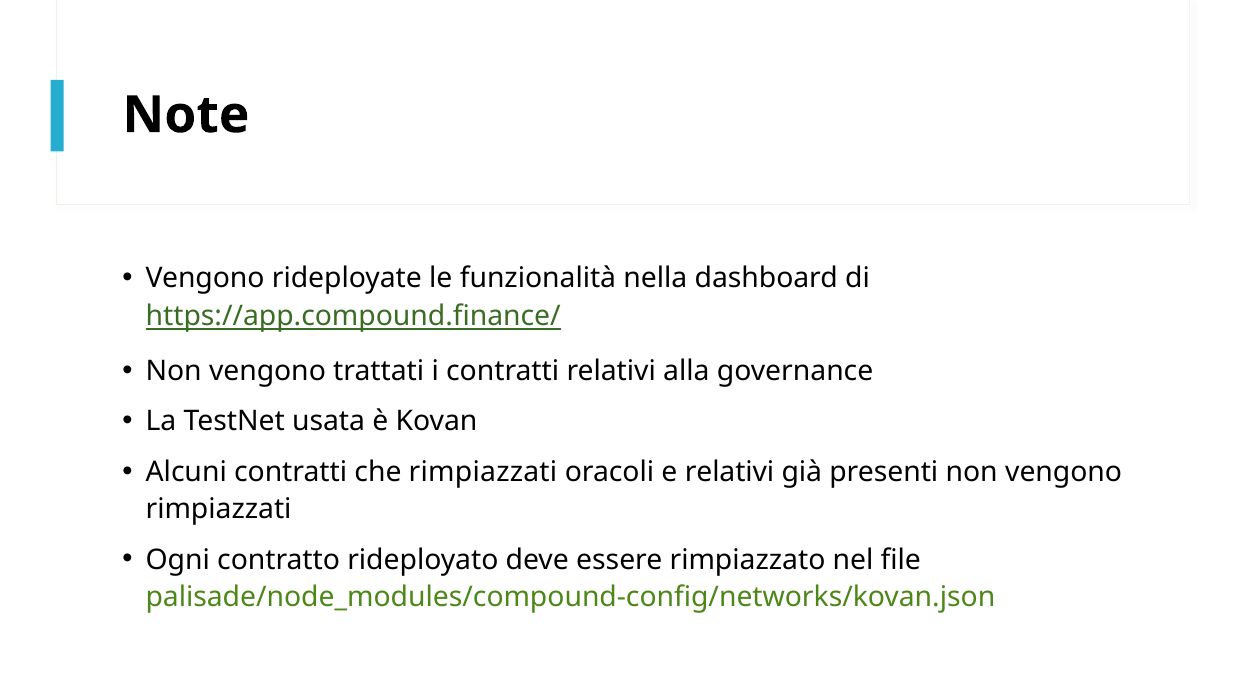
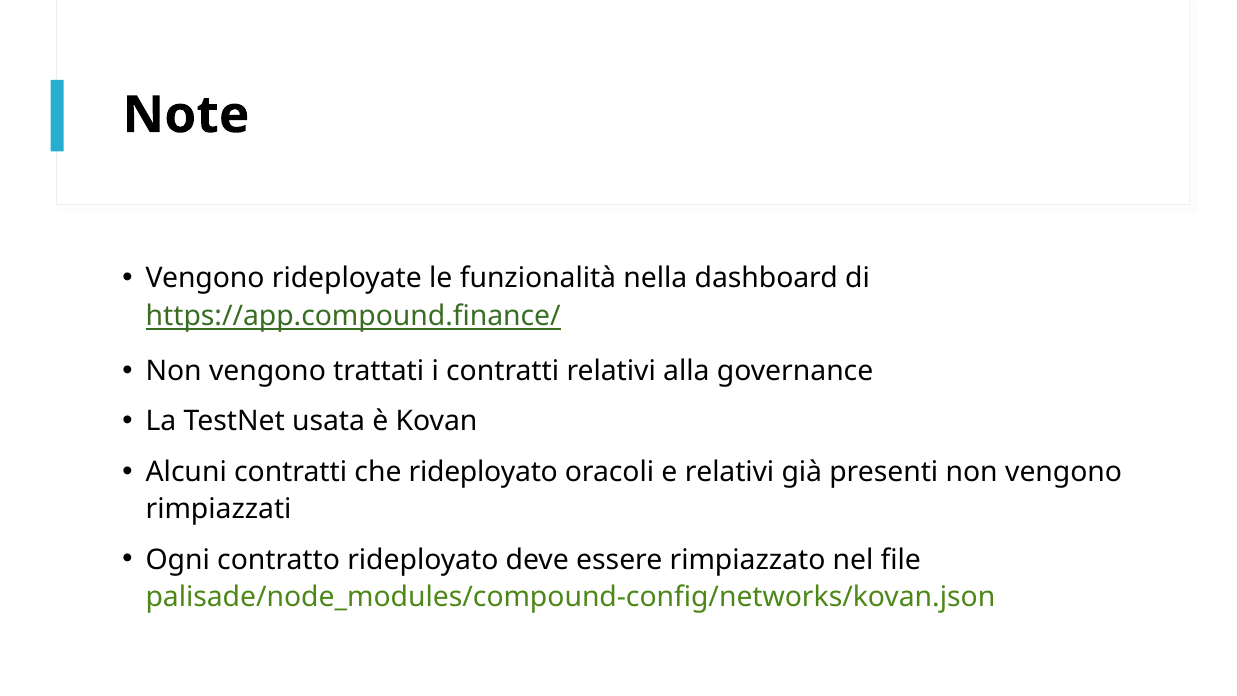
che rimpiazzati: rimpiazzati -> rideployato (483, 472)
